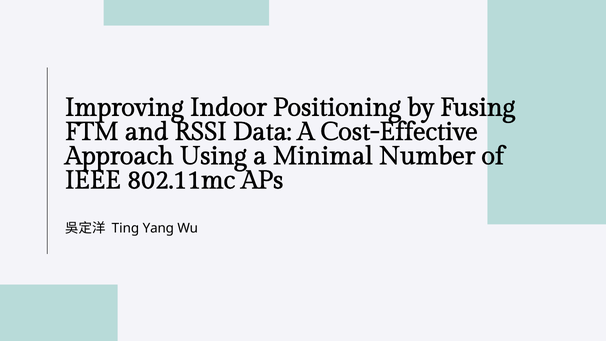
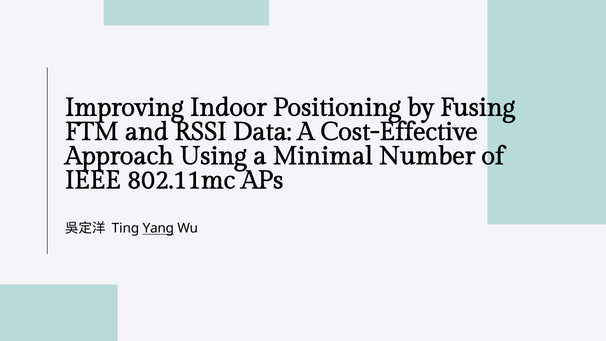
Yang underline: none -> present (158, 228)
